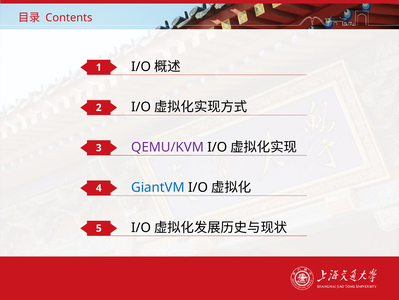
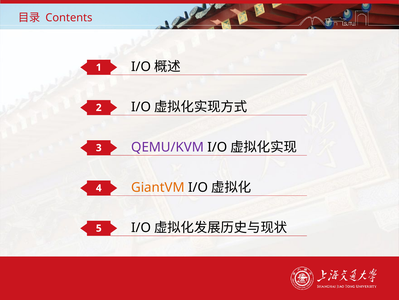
GiantVM colour: blue -> orange (158, 187)
